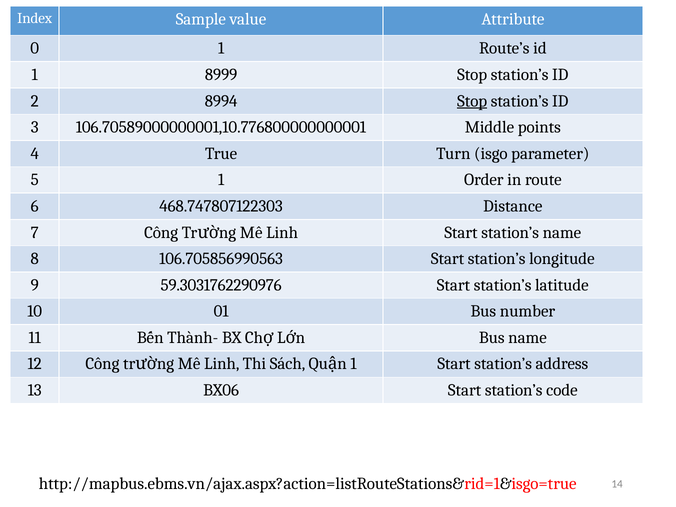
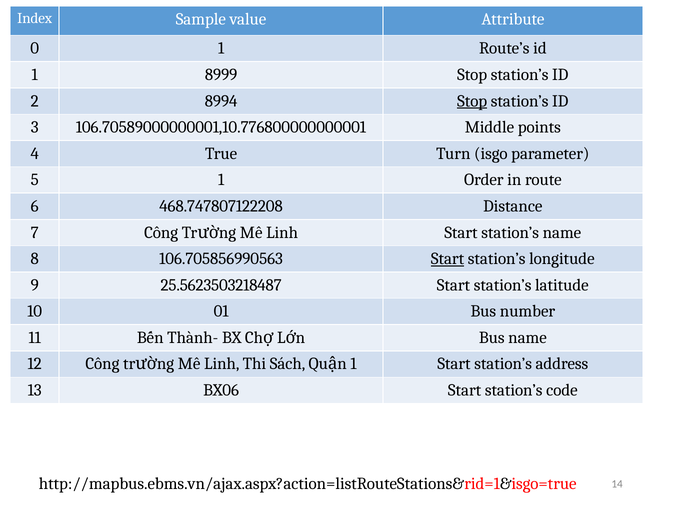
468.747807122303: 468.747807122303 -> 468.747807122208 (221, 206)
Start underline: none -> present (448, 259)
59.3031762290976: 59.3031762290976 -> 25.5623503218487 (221, 285)
